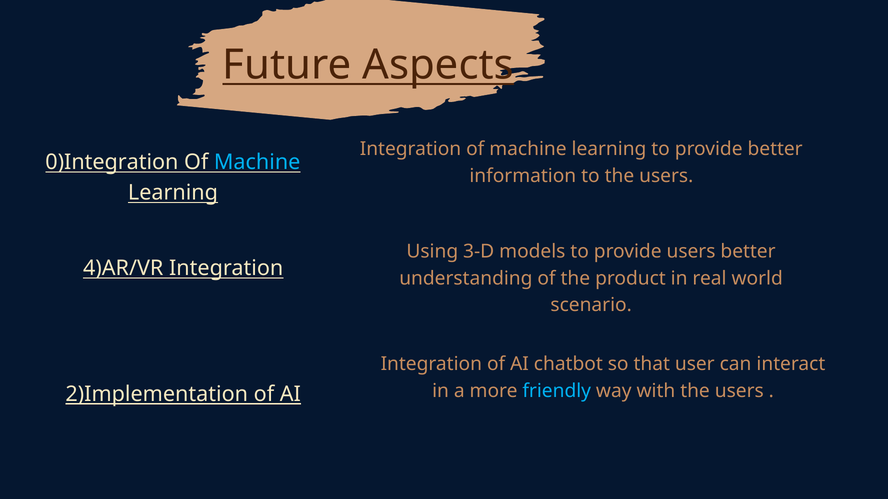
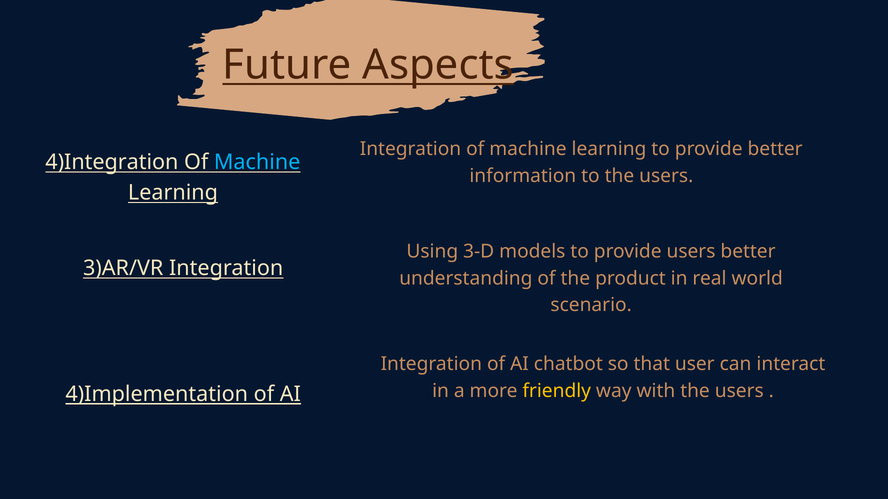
0)Integration: 0)Integration -> 4)Integration (112, 162)
4)AR/VR: 4)AR/VR -> 3)AR/VR (123, 268)
friendly colour: light blue -> yellow (557, 391)
2)Implementation: 2)Implementation -> 4)Implementation (157, 394)
